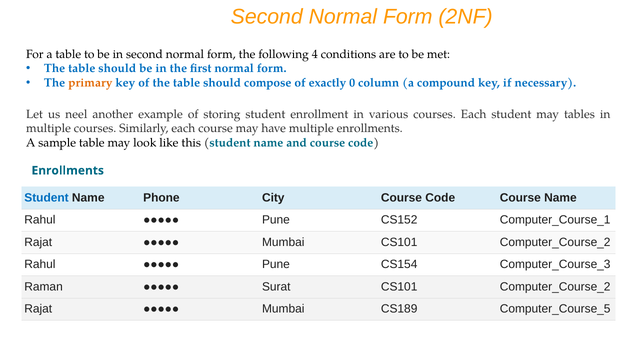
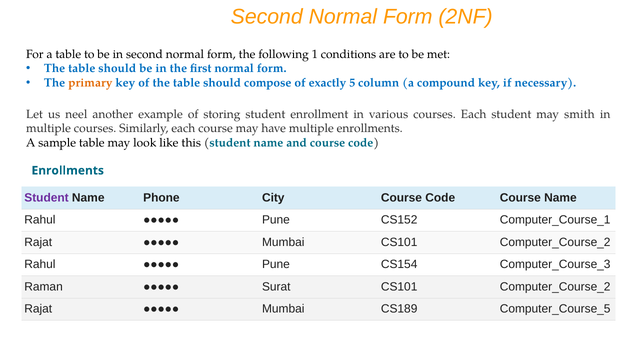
4: 4 -> 1 (315, 54)
0: 0 -> 5 (352, 83)
tables: tables -> smith (579, 114)
Student colour: blue -> purple (46, 198)
